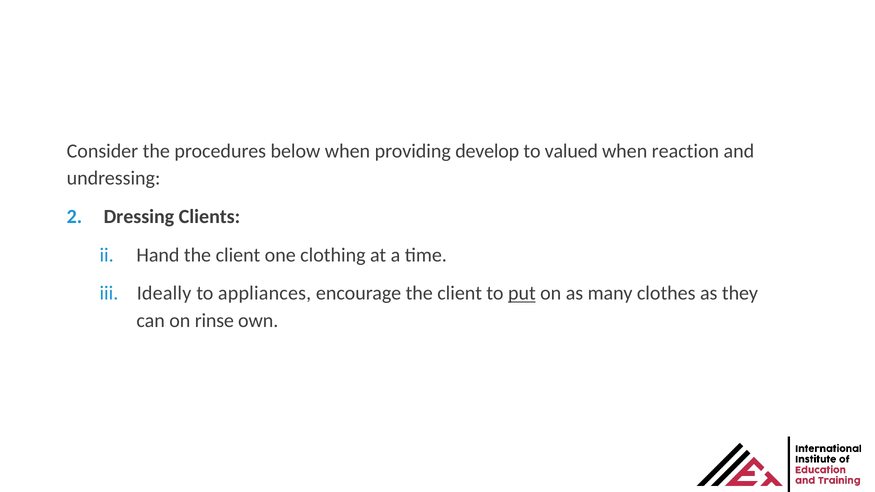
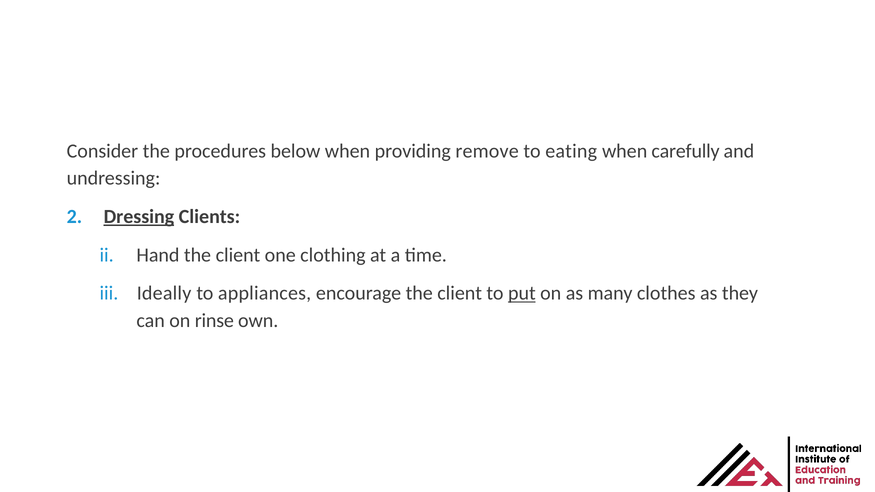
develop: develop -> remove (487, 151)
valued: valued -> eating (571, 151)
reaction: reaction -> carefully (686, 151)
Dressing underline: none -> present (139, 217)
